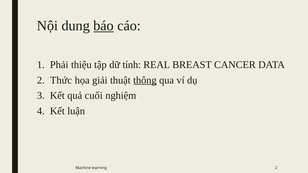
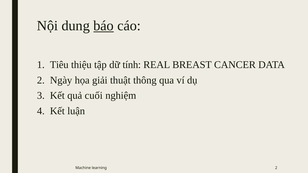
Phải: Phải -> Tiêu (59, 65)
Thức: Thức -> Ngày (61, 80)
thông underline: present -> none (145, 80)
